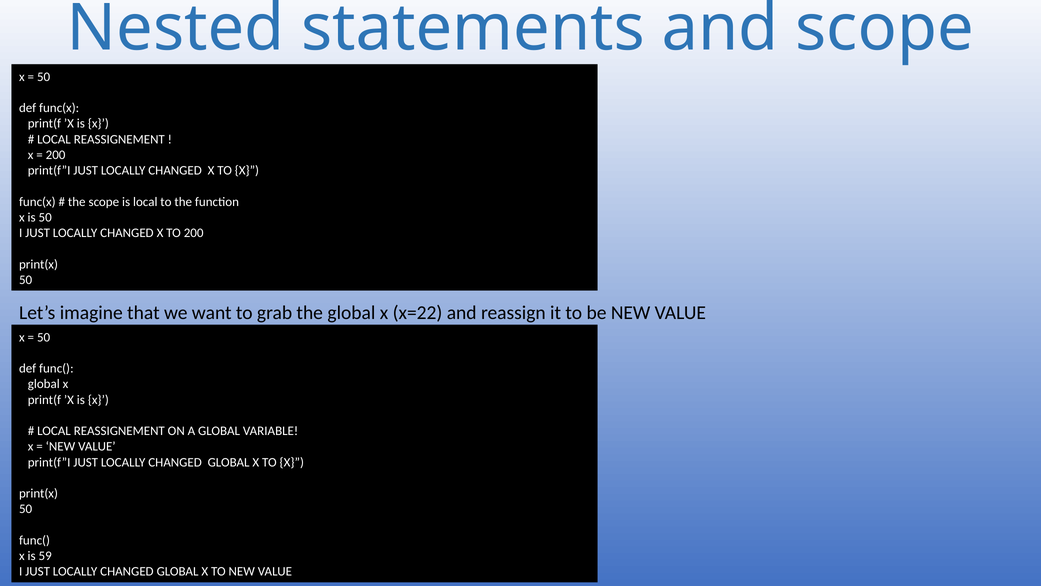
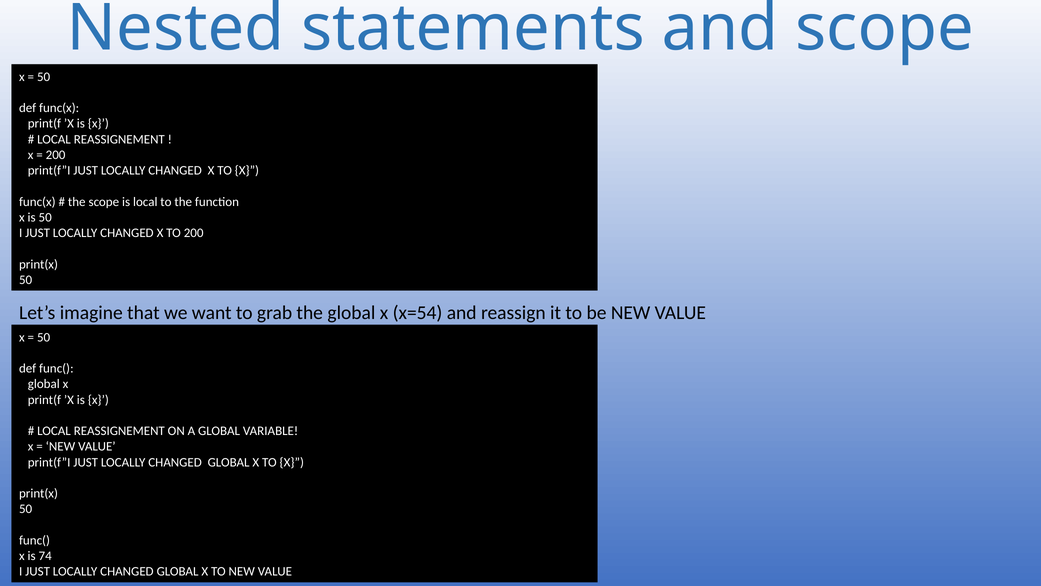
x=22: x=22 -> x=54 (418, 313)
59: 59 -> 74 (45, 556)
